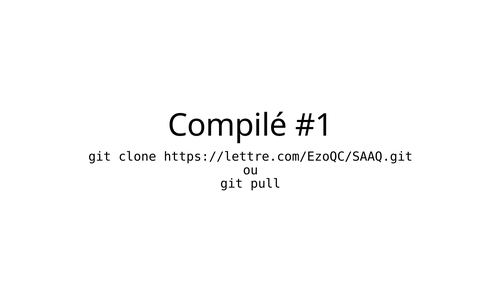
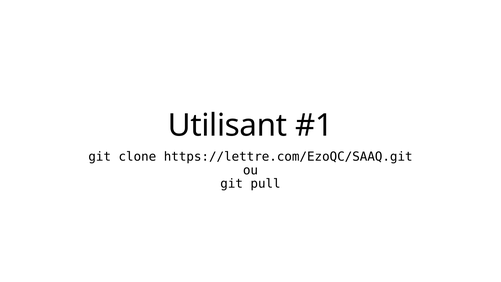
Compilé: Compilé -> Utilisant (228, 125)
